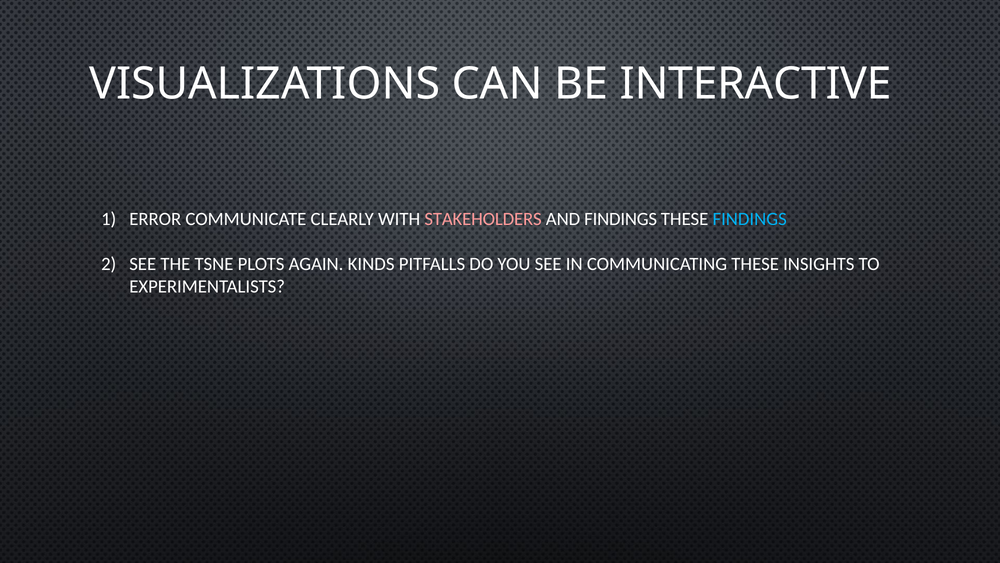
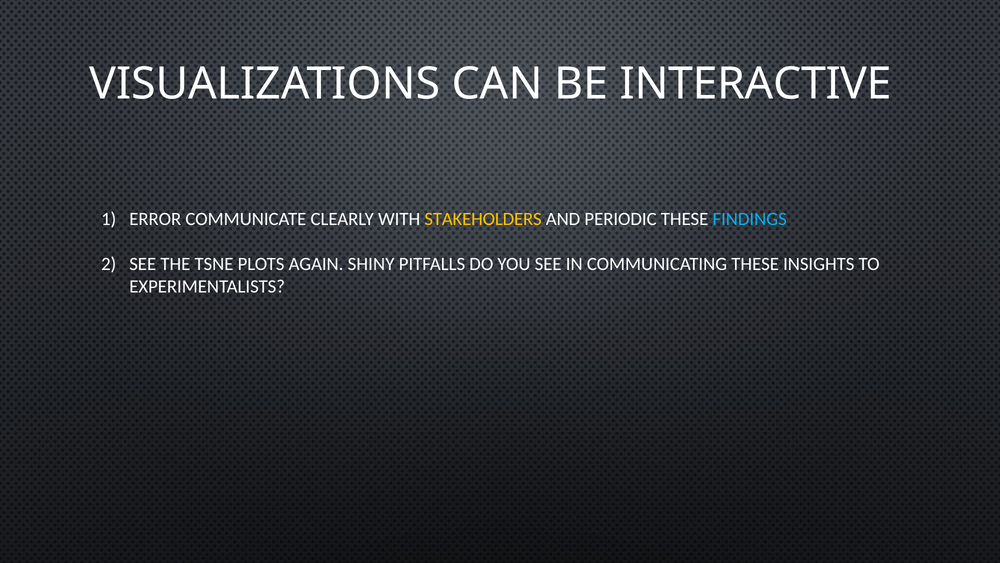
STAKEHOLDERS colour: pink -> yellow (483, 219)
AND FINDINGS: FINDINGS -> PERIODIC (621, 219)
KINDS: KINDS -> SHINY (371, 264)
